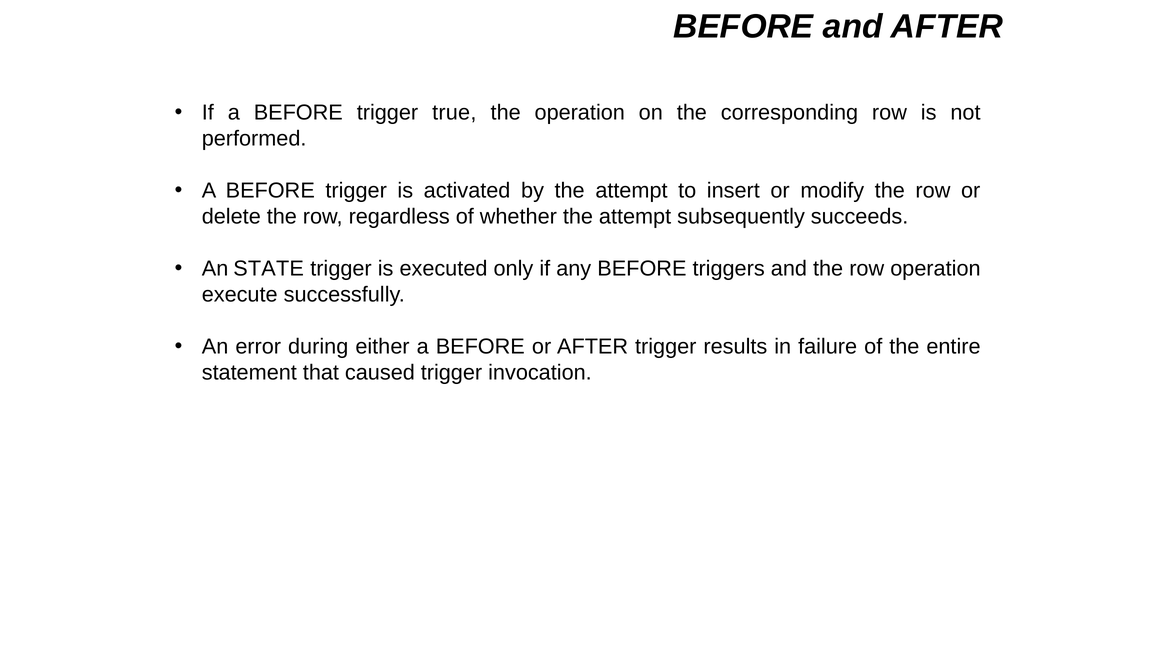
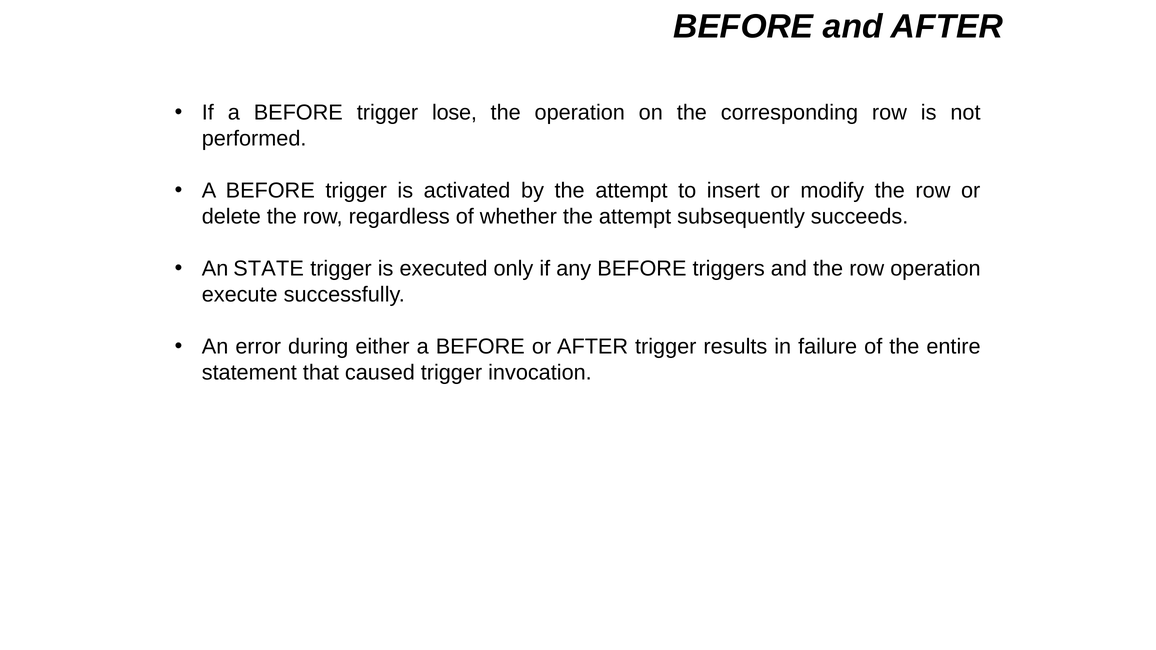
true: true -> lose (455, 113)
